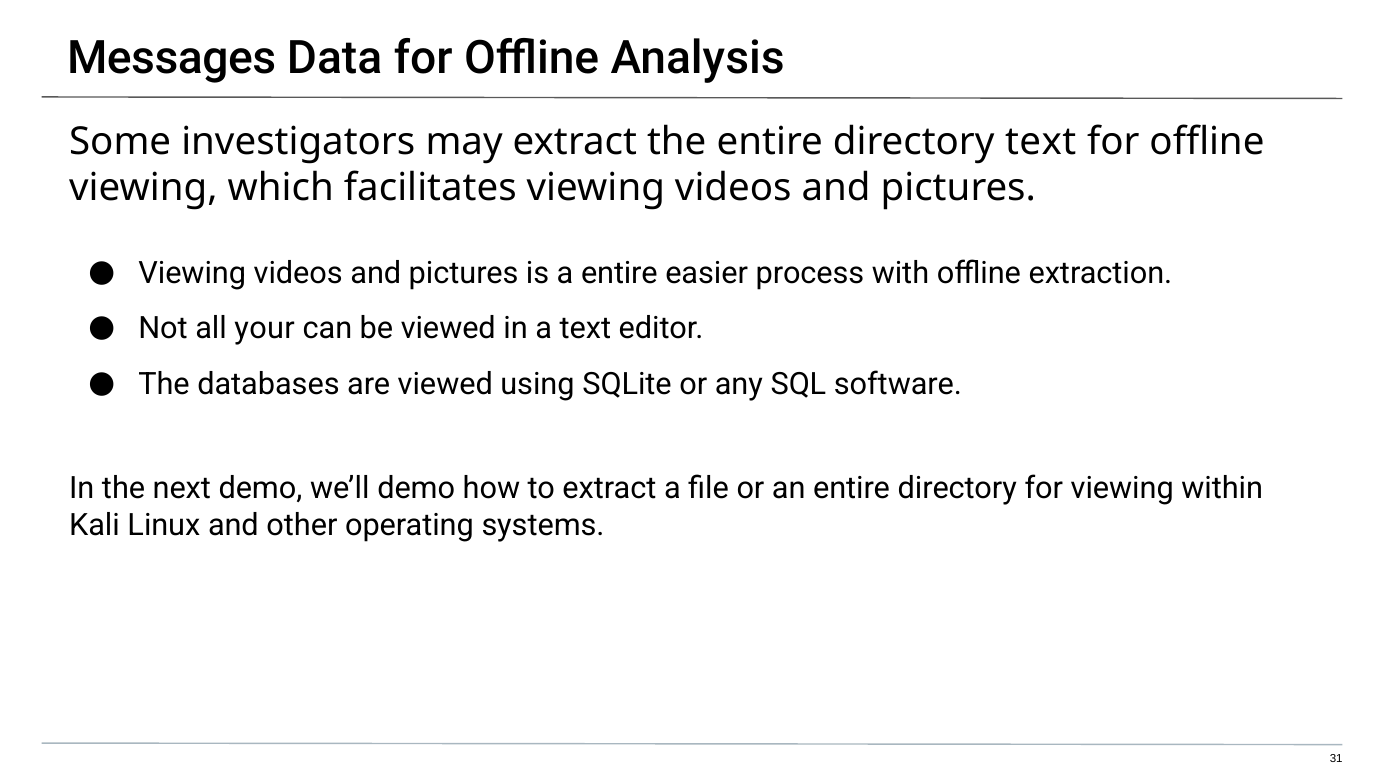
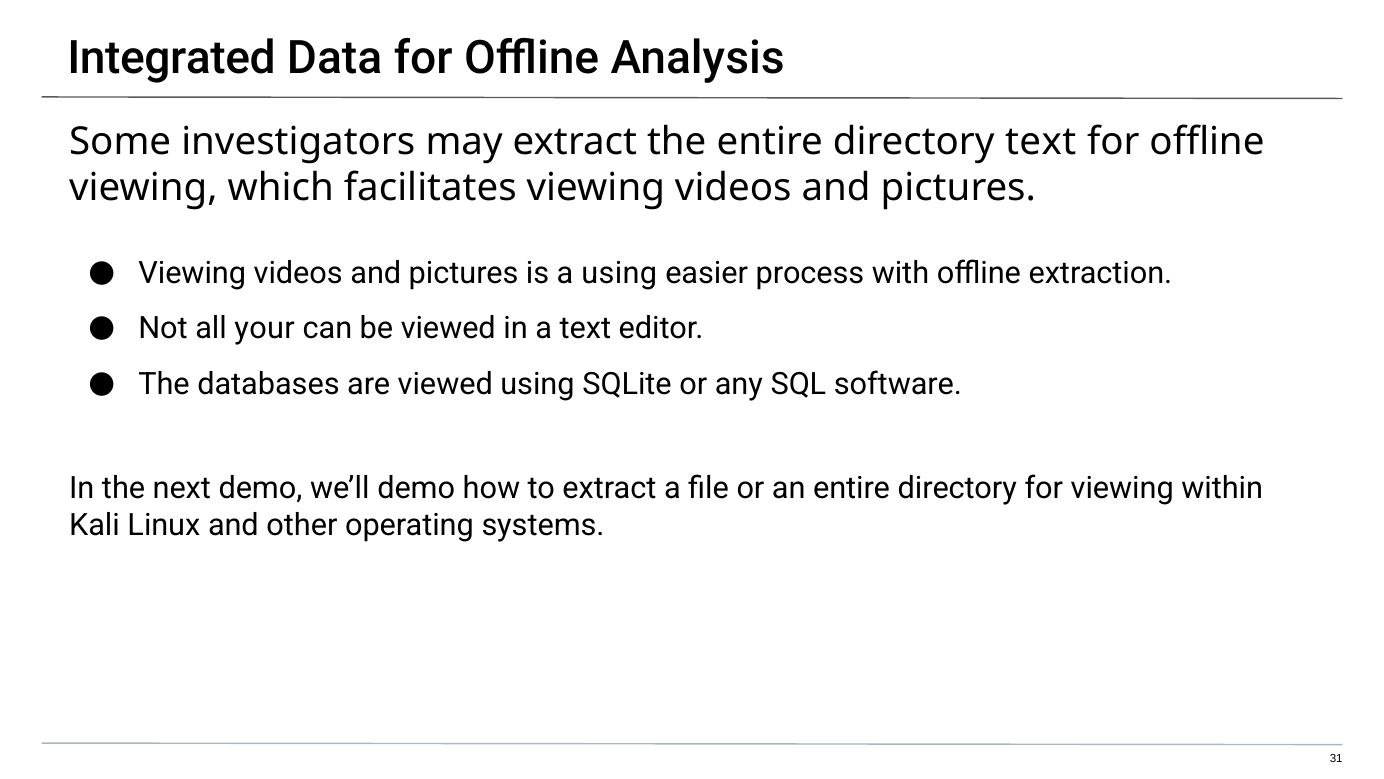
Messages: Messages -> Integrated (172, 59)
a entire: entire -> using (619, 273)
